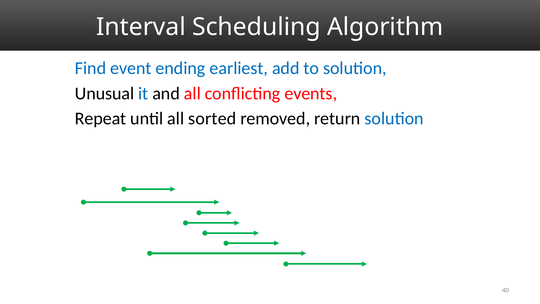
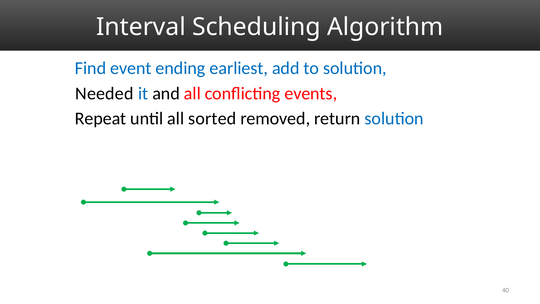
Unusual: Unusual -> Needed (104, 93)
